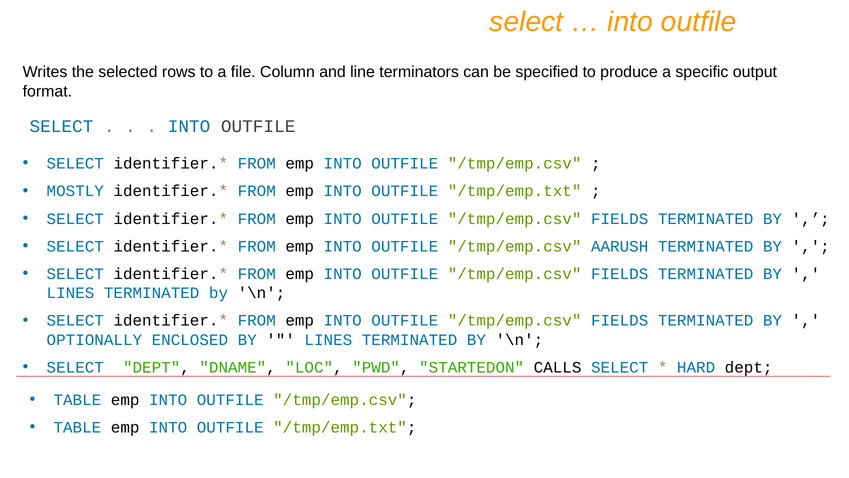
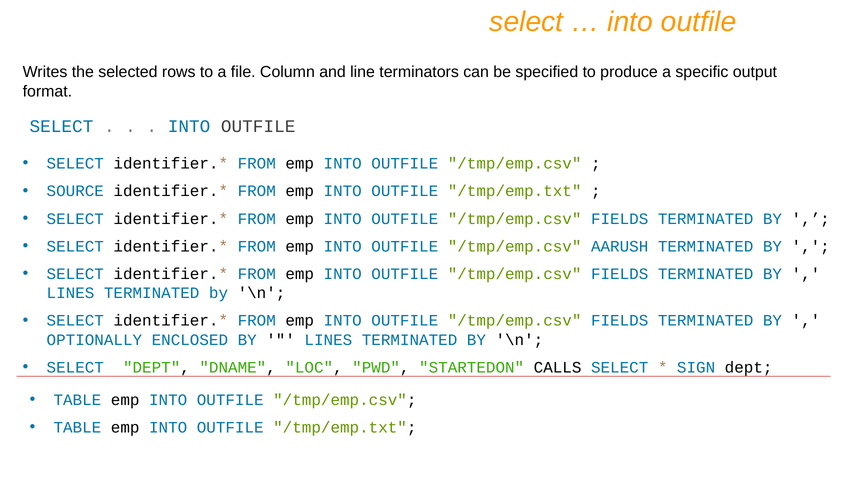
MOSTLY: MOSTLY -> SOURCE (75, 191)
HARD: HARD -> SIGN (696, 367)
